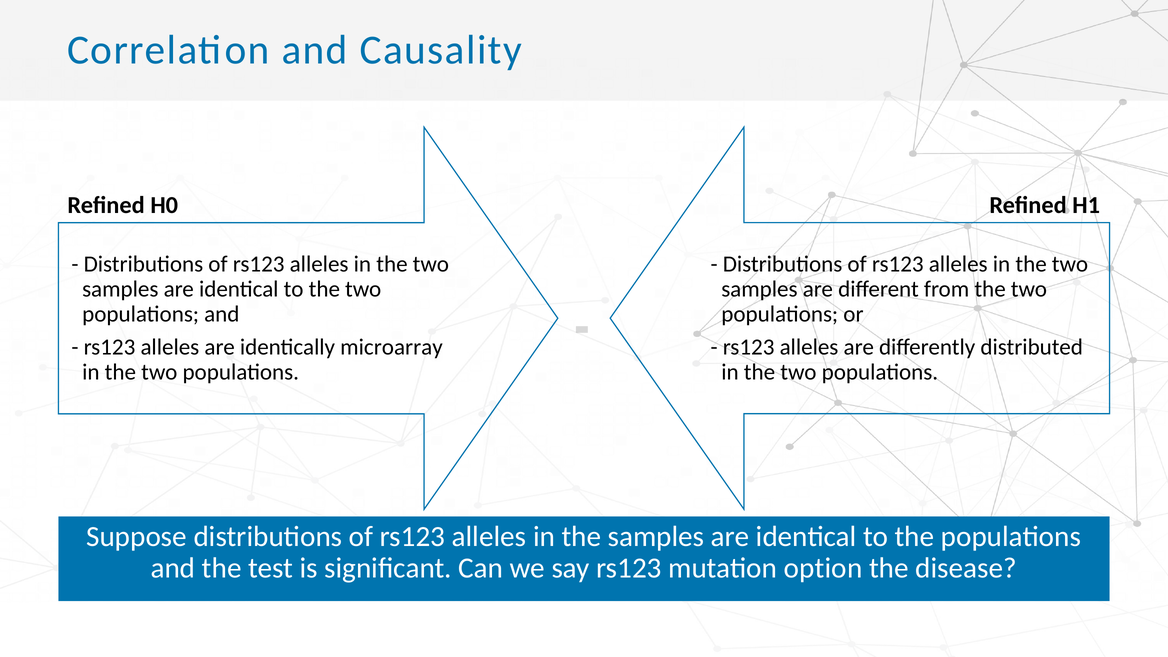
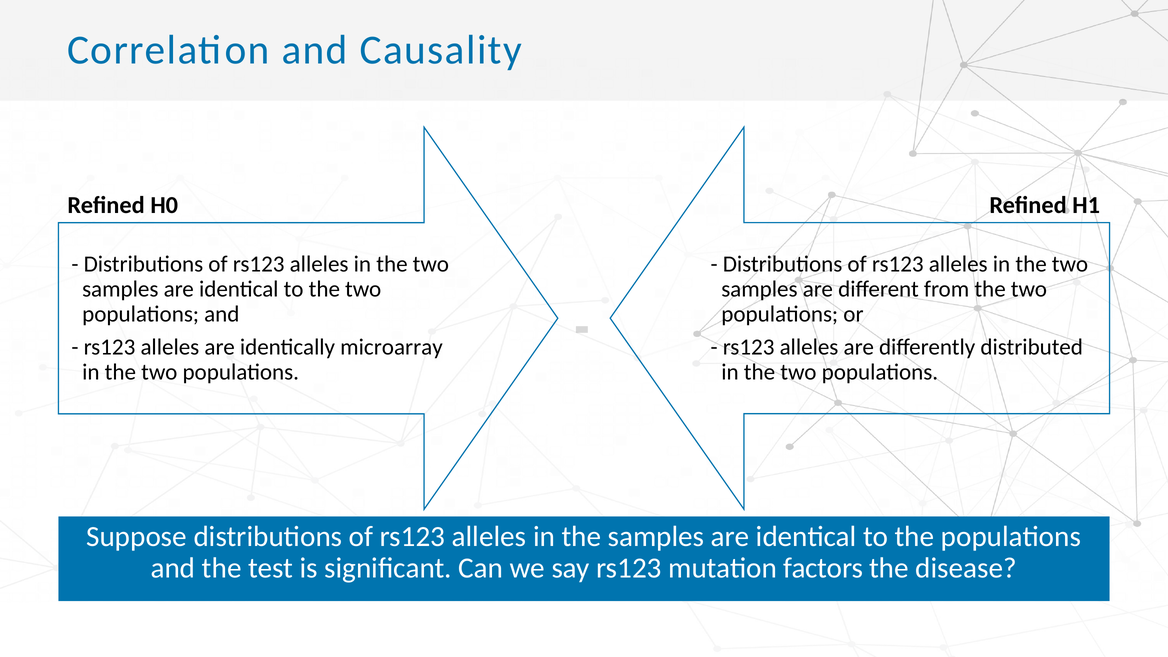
option: option -> factors (823, 568)
